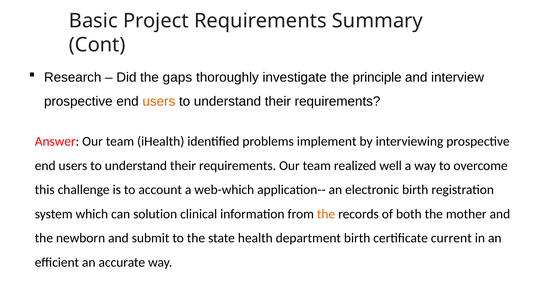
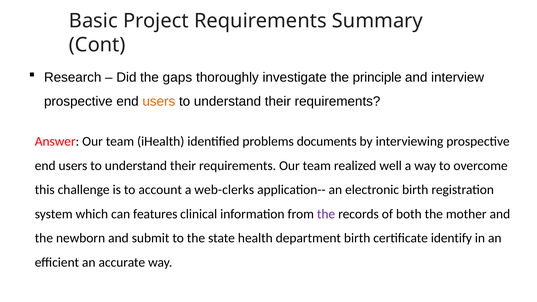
implement: implement -> documents (327, 141)
web-which: web-which -> web-clerks (224, 190)
solution: solution -> features (155, 214)
the colour: orange -> purple (326, 214)
current: current -> identify (451, 238)
